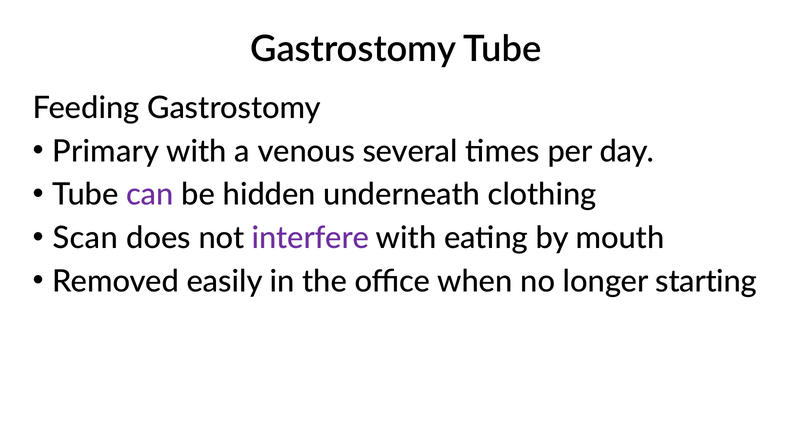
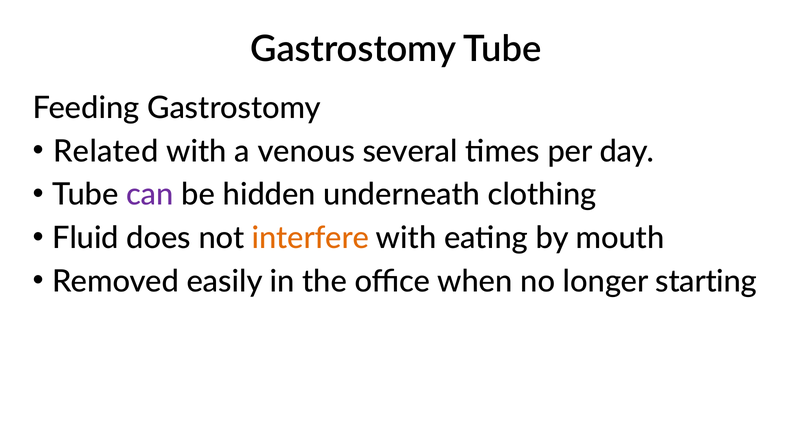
Primary: Primary -> Related (106, 151)
Scan: Scan -> Fluid (86, 238)
interfere colour: purple -> orange (310, 238)
